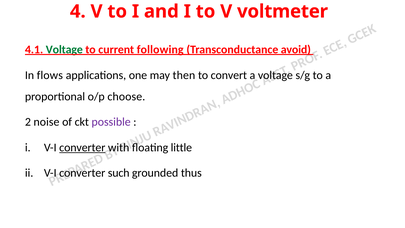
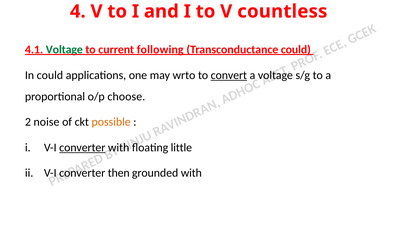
voltmeter: voltmeter -> countless (282, 11)
Transconductance avoid: avoid -> could (296, 49)
In flows: flows -> could (50, 75)
then: then -> wrto (184, 75)
convert underline: none -> present (229, 75)
possible colour: purple -> orange (111, 122)
such: such -> then (119, 173)
grounded thus: thus -> with (191, 173)
